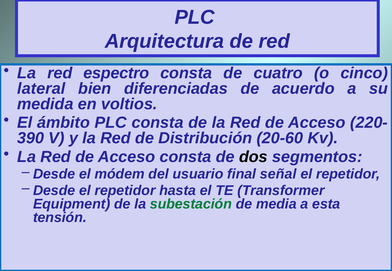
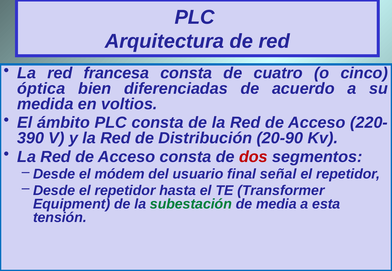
espectro: espectro -> francesa (116, 73)
lateral: lateral -> óptica (41, 89)
20-60: 20-60 -> 20-90 (280, 138)
dos colour: black -> red (253, 157)
